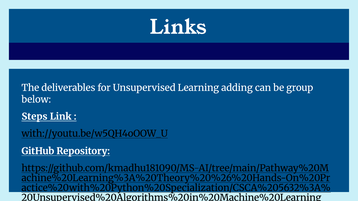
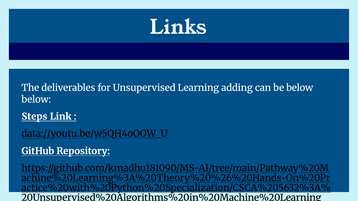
be group: group -> below (300, 88)
with://youtu.be/w5QH4oOOW_U: with://youtu.be/w5QH4oOOW_U -> data://youtu.be/w5QH4oOOW_U (95, 134)
